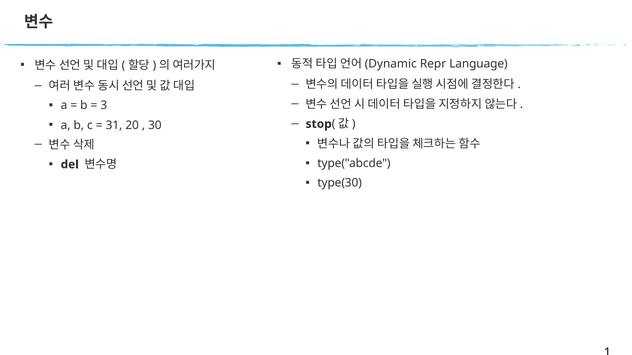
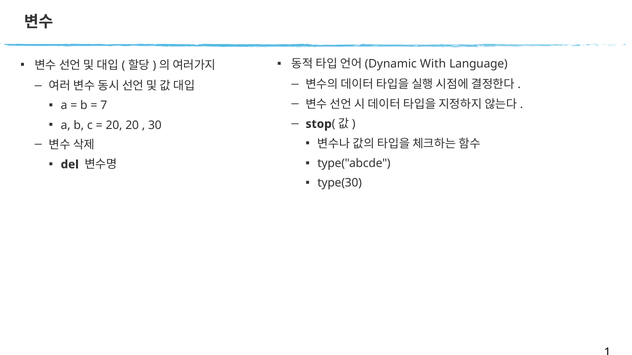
Repr: Repr -> With (433, 64)
3: 3 -> 7 (104, 106)
31: 31 -> 20 (114, 125)
